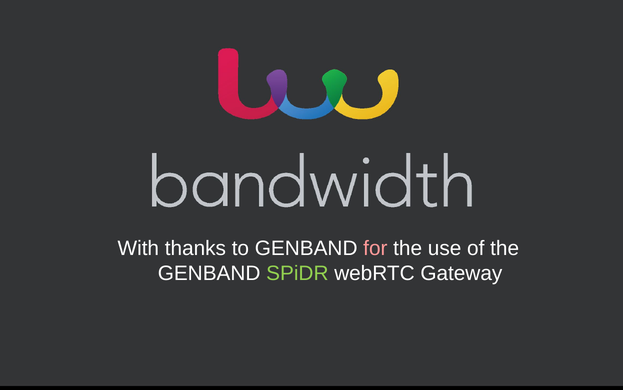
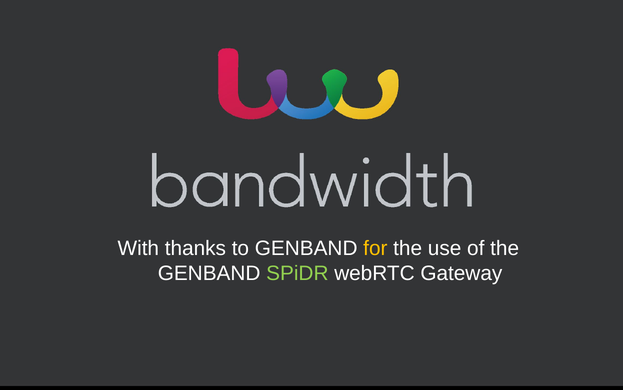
for colour: pink -> yellow (375, 248)
